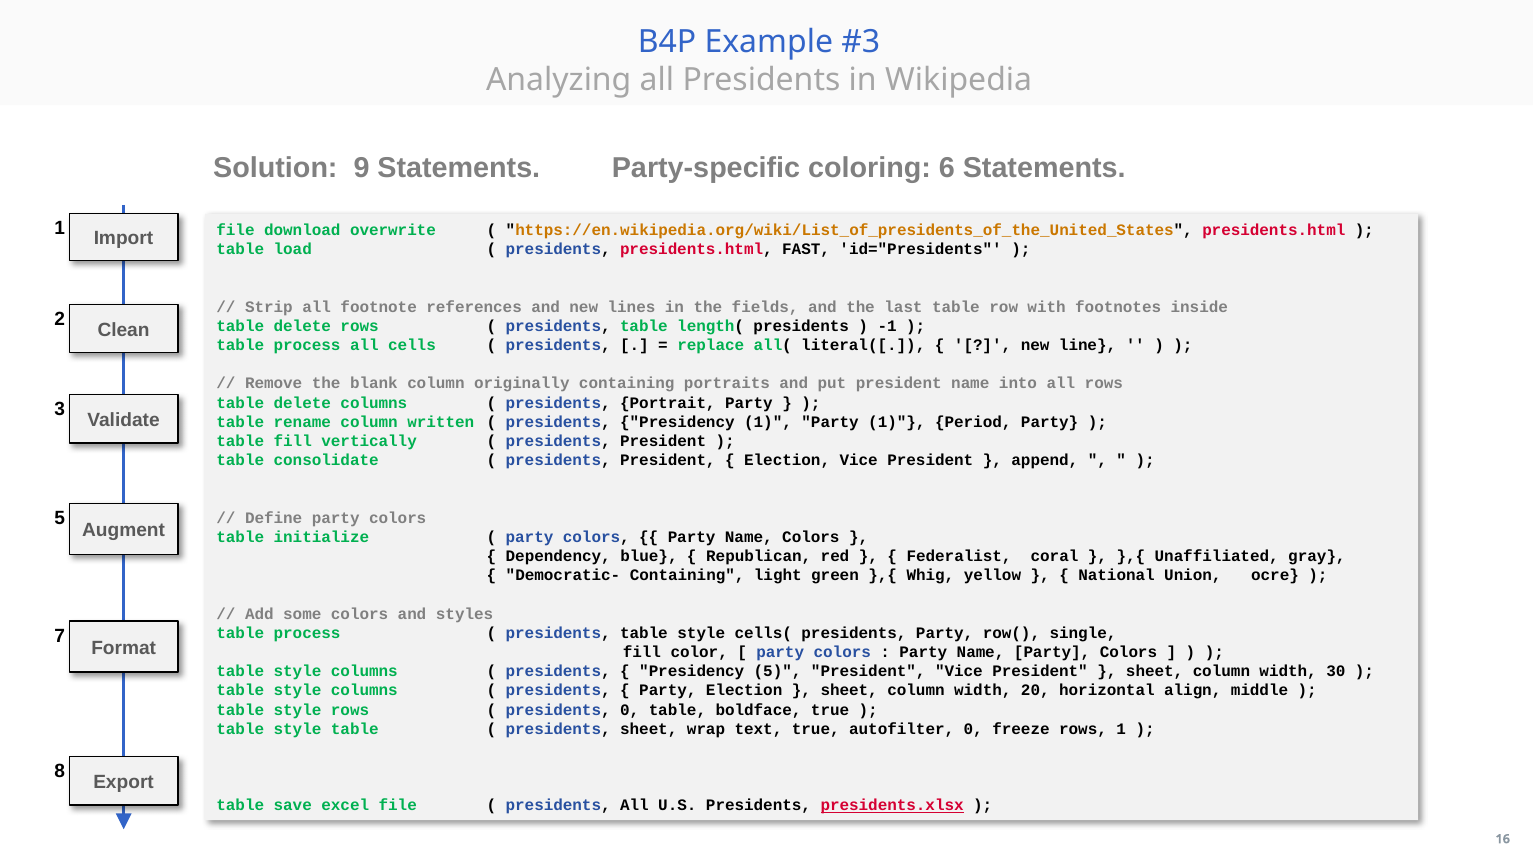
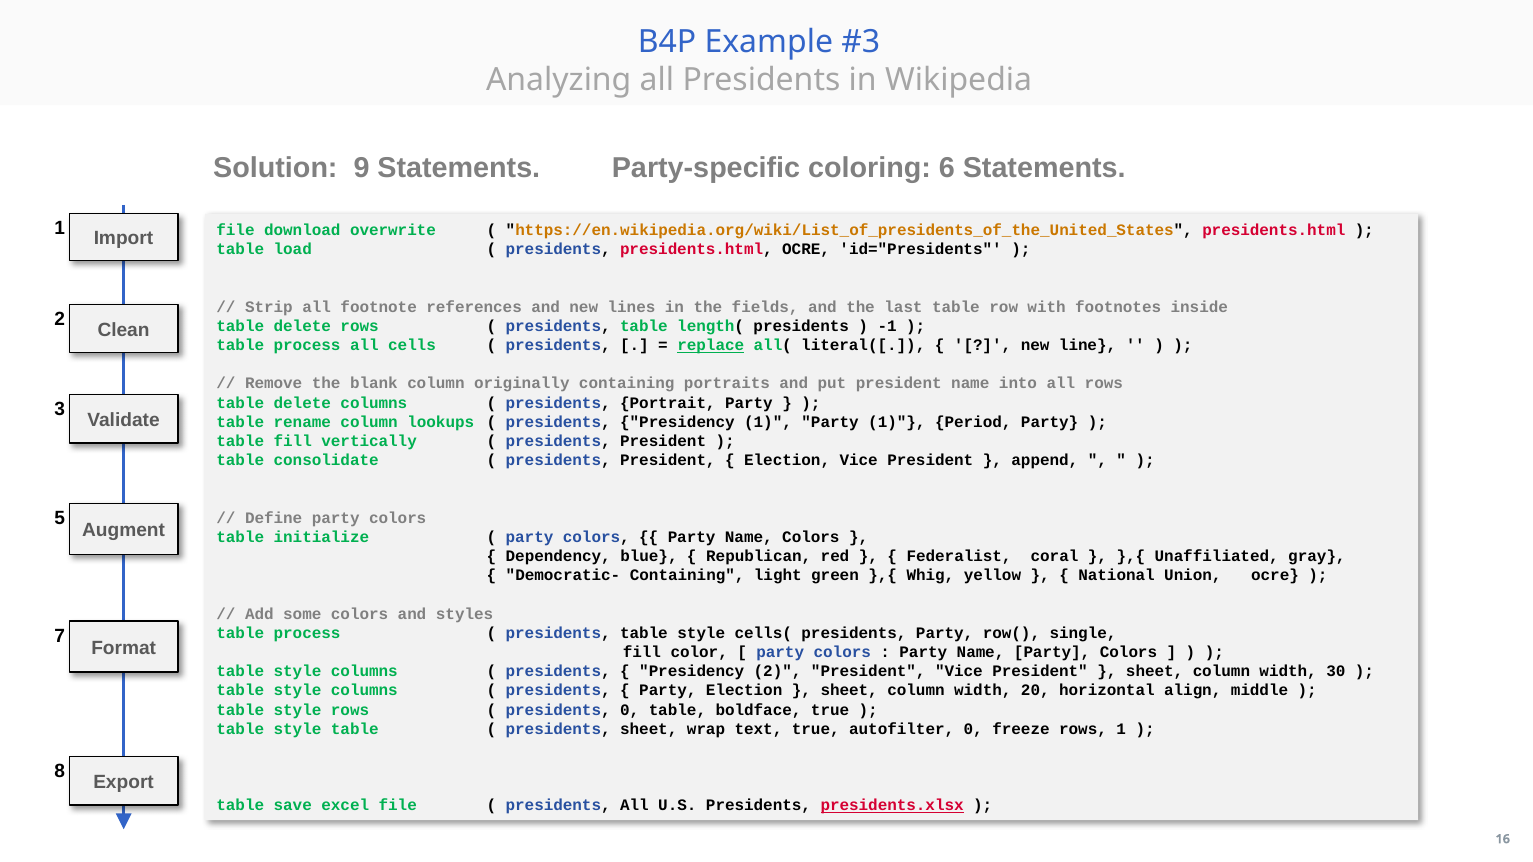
presidents.html FAST: FAST -> OCRE (806, 249)
replace underline: none -> present (711, 345)
written: written -> lookups (441, 422)
Presidency 5: 5 -> 2 (778, 672)
